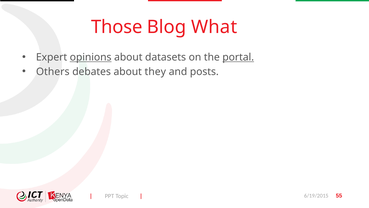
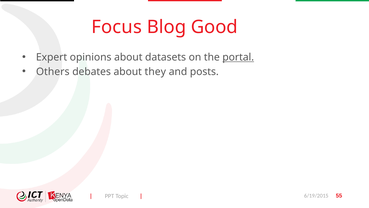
Those: Those -> Focus (117, 27)
What: What -> Good (214, 27)
opinions underline: present -> none (91, 57)
